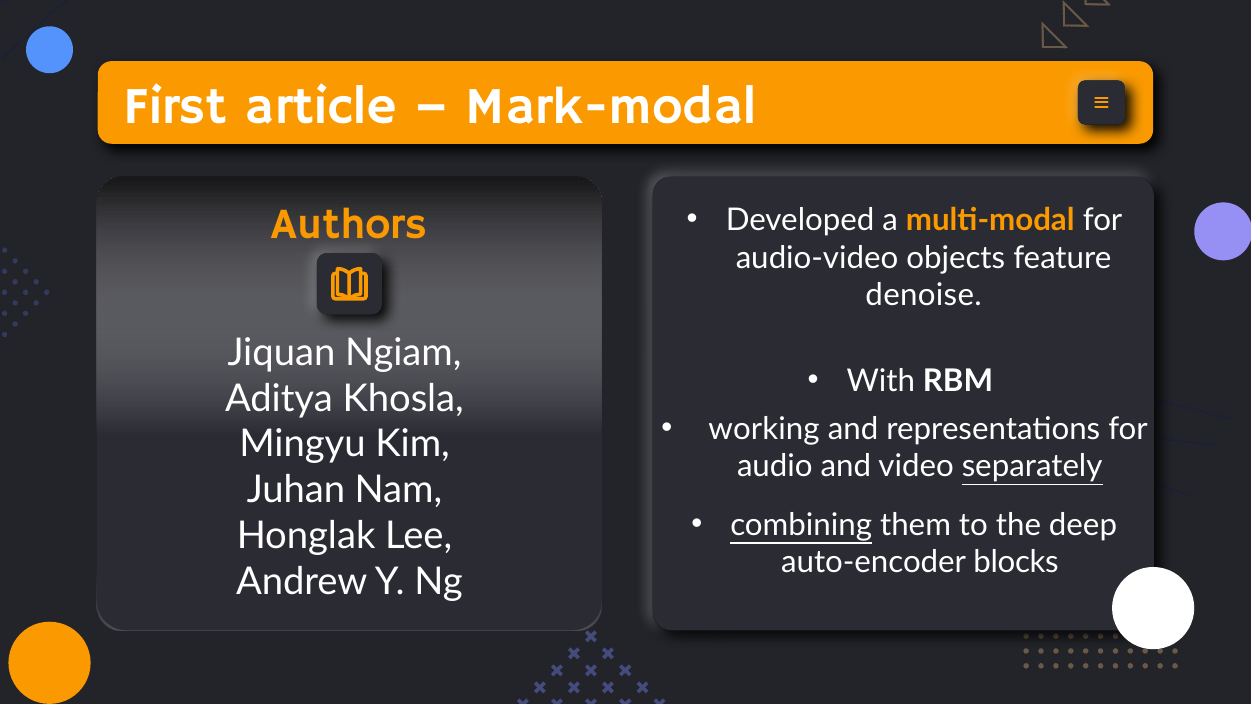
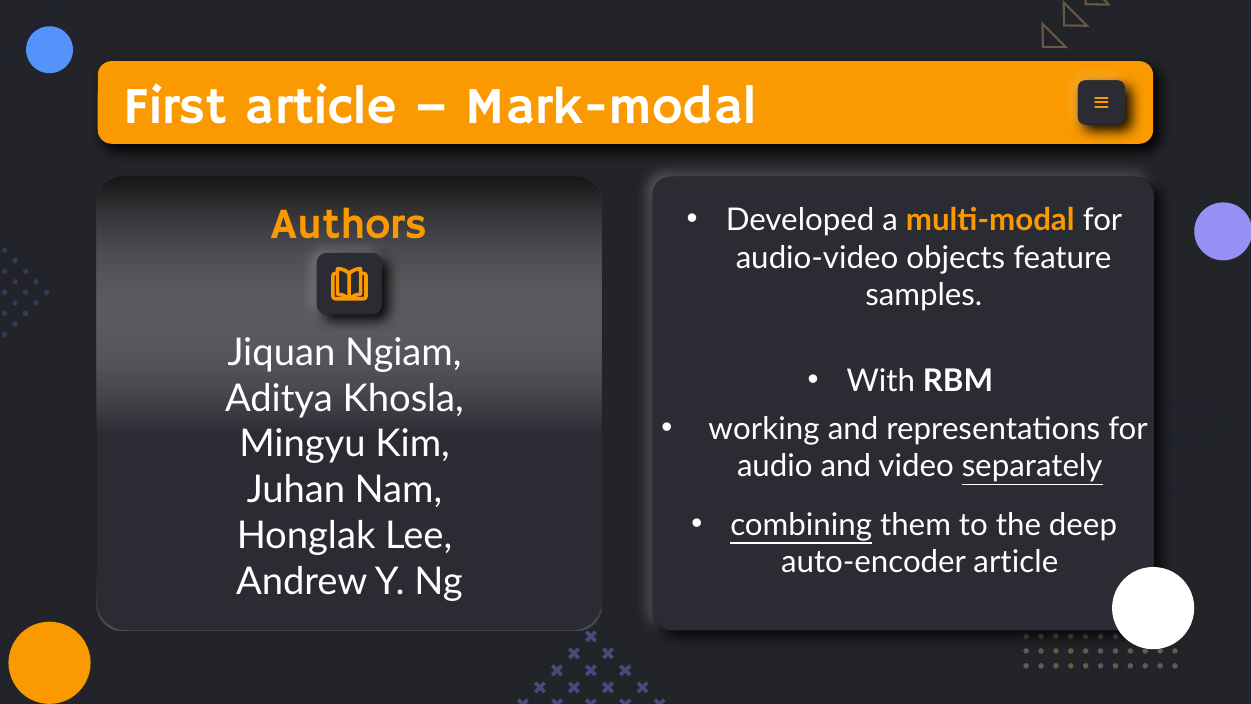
denoise: denoise -> samples (924, 295)
auto-encoder blocks: blocks -> article (1016, 562)
